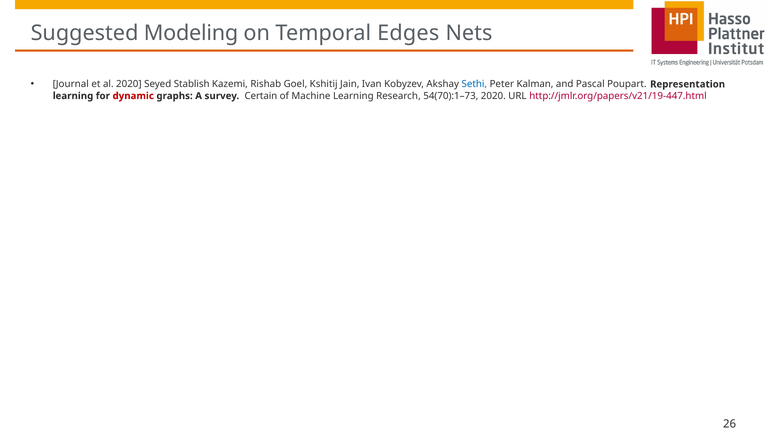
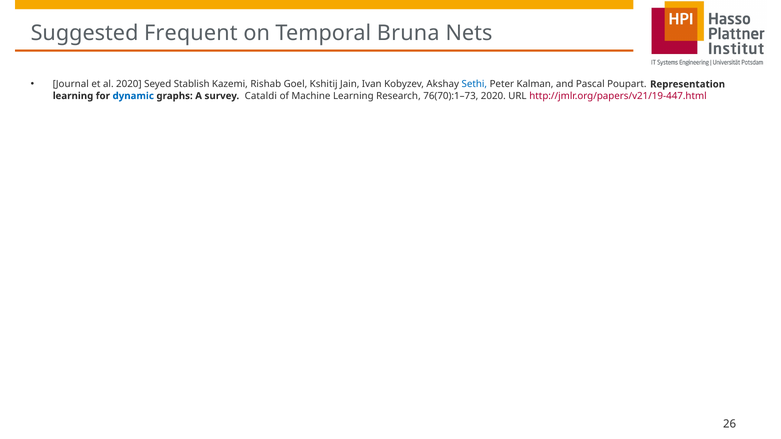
Modeling: Modeling -> Frequent (191, 33)
Edges: Edges -> Bruna (408, 33)
dynamic colour: red -> blue (133, 96)
Certain: Certain -> Cataldi (261, 96)
54(70):1–73: 54(70):1–73 -> 76(70):1–73 (451, 96)
